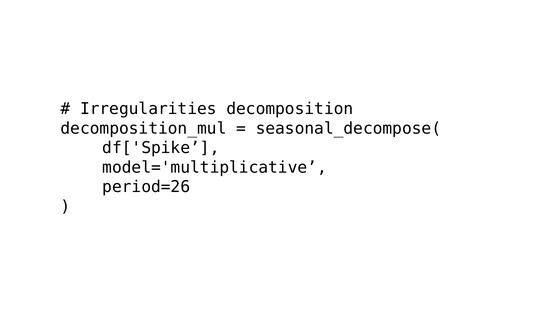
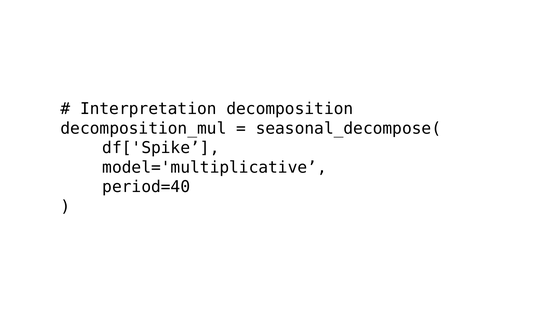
Irregularities: Irregularities -> Interpretation (148, 109)
period=26: period=26 -> period=40 (146, 187)
